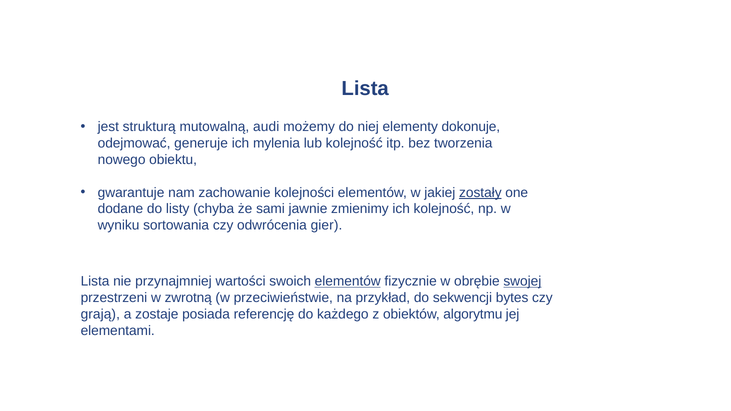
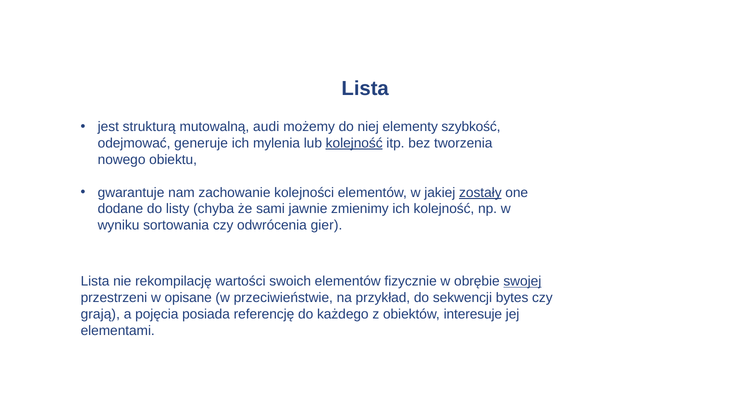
dokonuje: dokonuje -> szybkość (471, 127)
kolejność underline: none -> present (354, 143)
przynajmniej: przynajmniej -> rekompilację (173, 282)
elementów underline: present -> none (348, 282)
zwrotną: zwrotną -> opisane (188, 298)
zostaje: zostaje -> pojęcia (157, 314)
algorytmu: algorytmu -> interesuje (473, 314)
